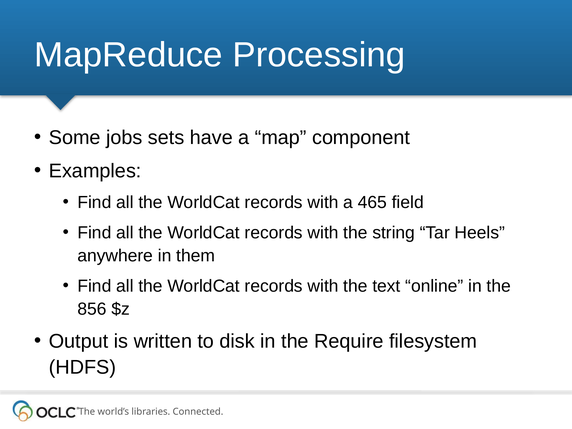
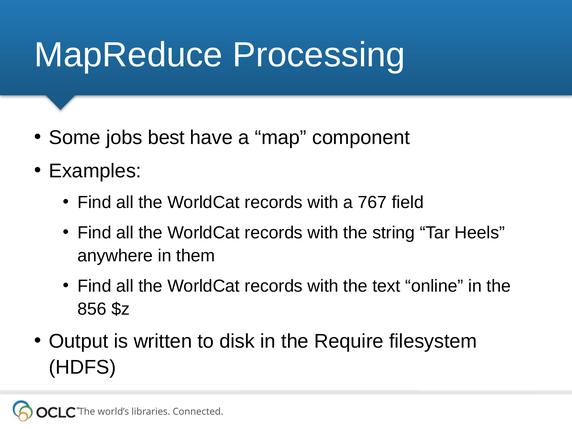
sets: sets -> best (166, 138)
465: 465 -> 767 (372, 203)
